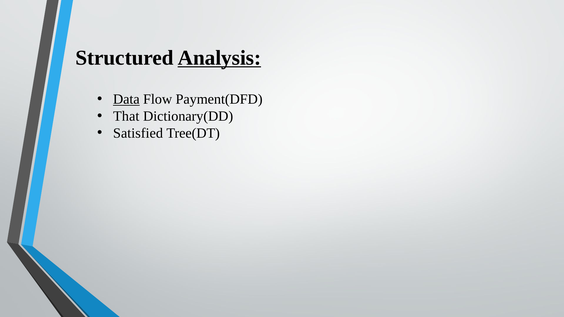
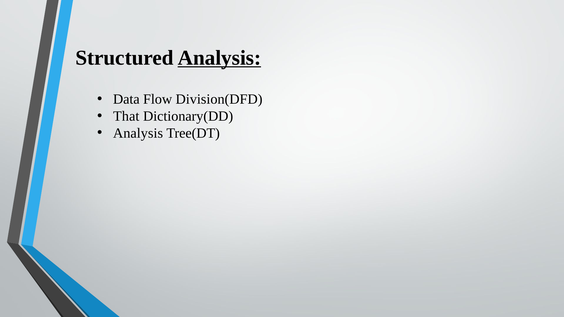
Data underline: present -> none (126, 99)
Payment(DFD: Payment(DFD -> Division(DFD (219, 99)
Satisfied: Satisfied -> Analysis (138, 133)
